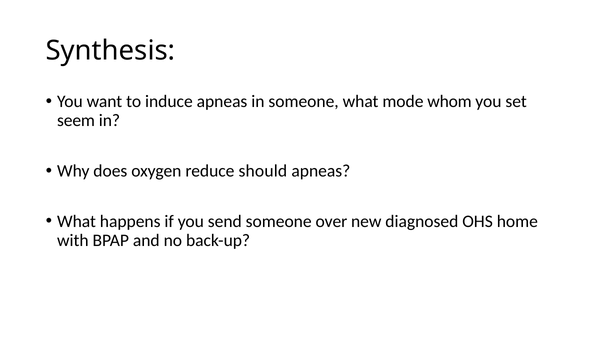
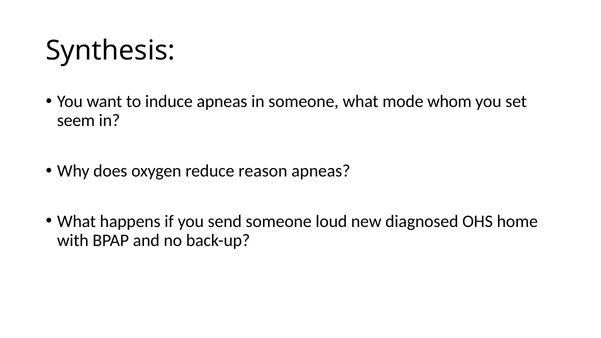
should: should -> reason (263, 171)
over: over -> loud (331, 221)
